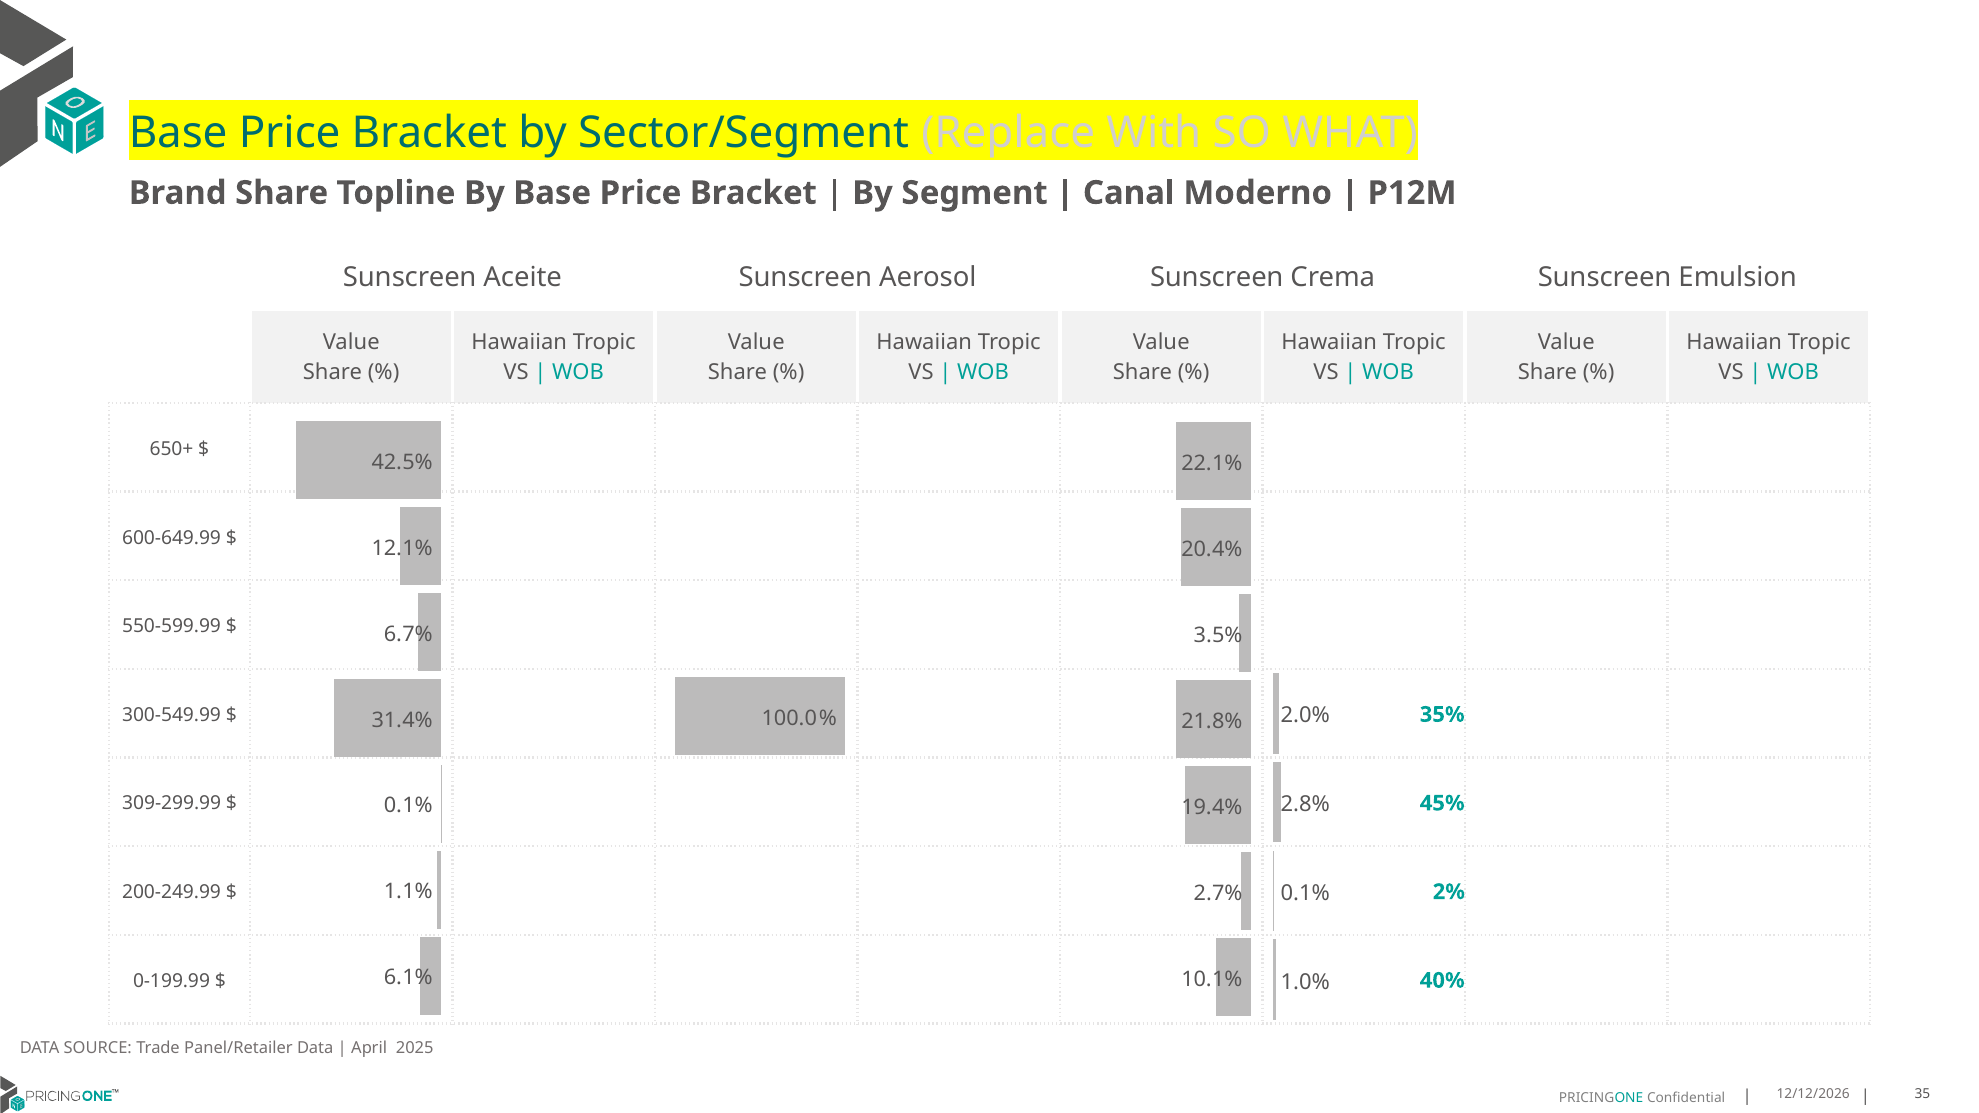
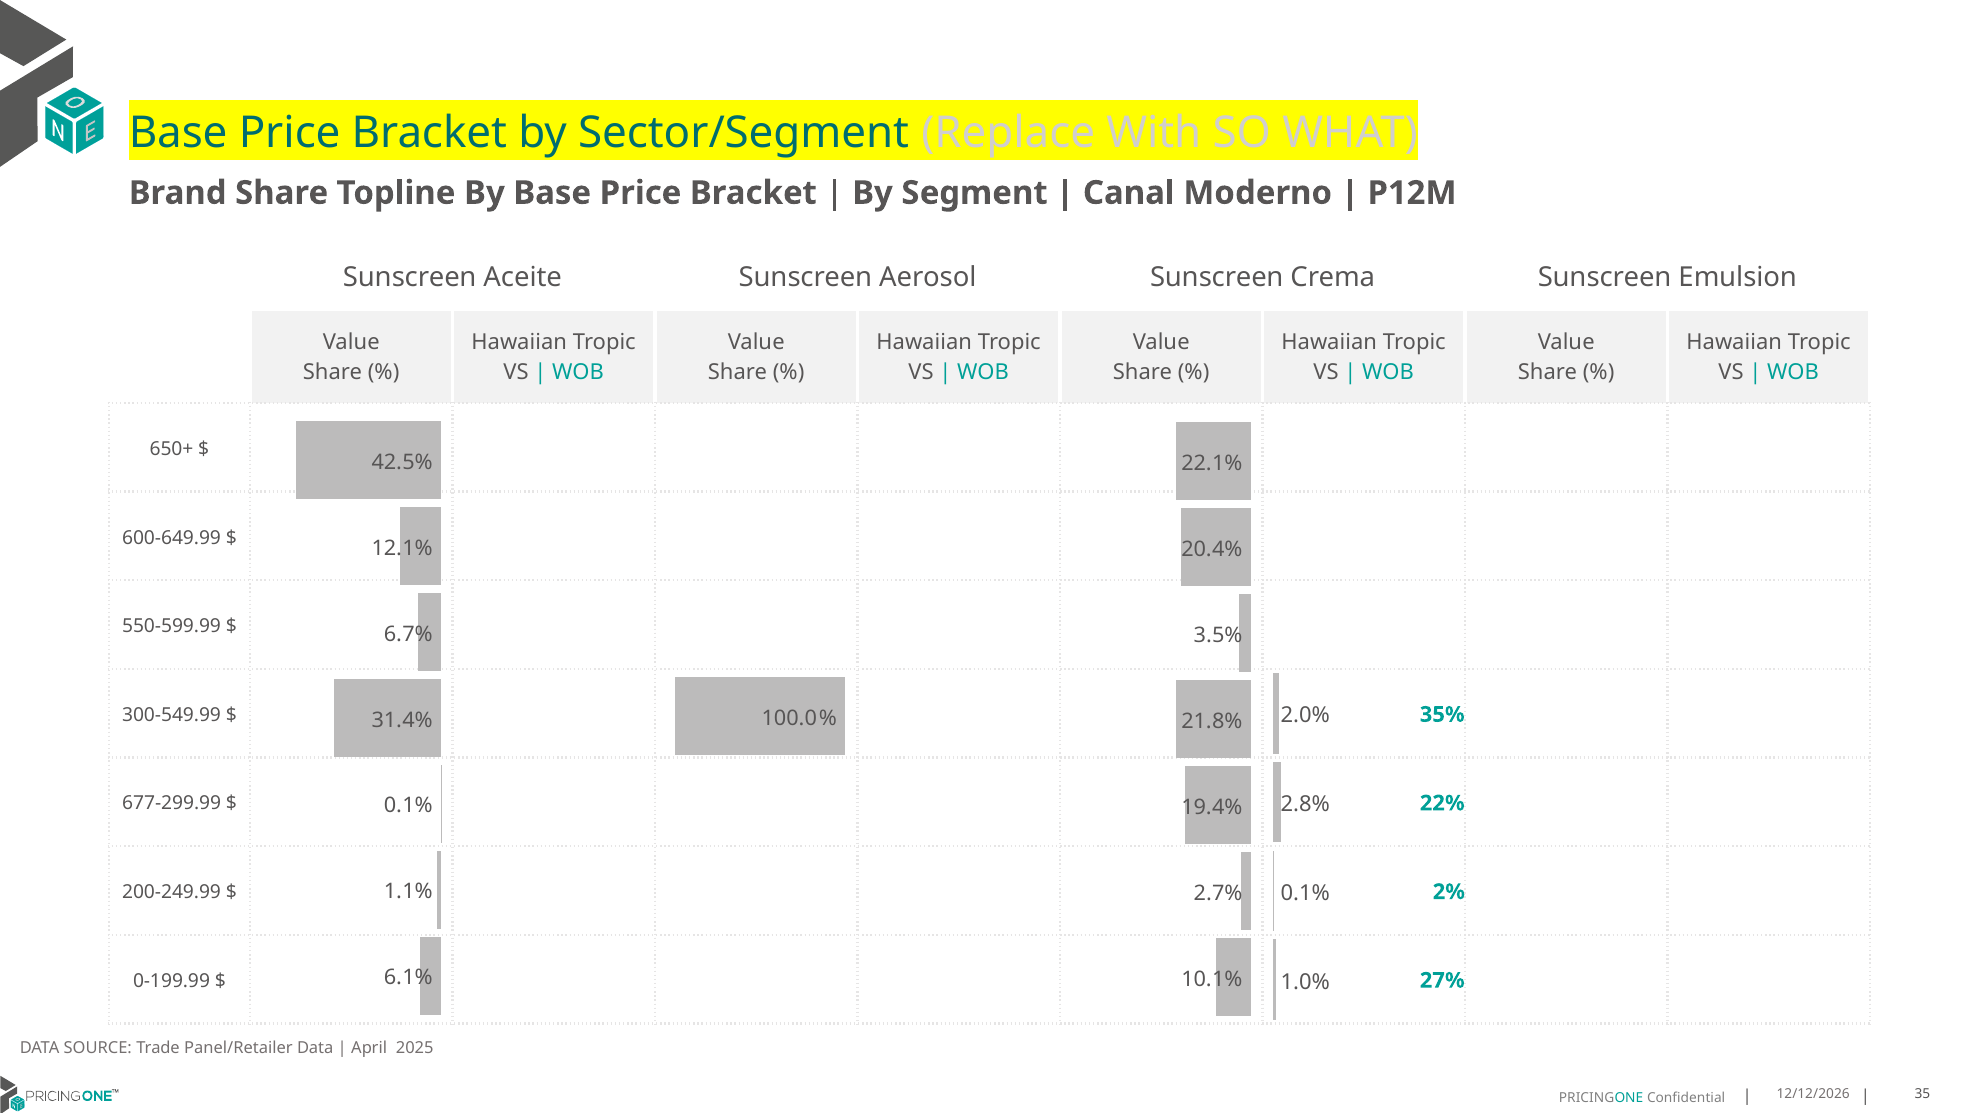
309-299.99: 309-299.99 -> 677-299.99 (172, 804)
45%: 45% -> 22% (1442, 803)
40%: 40% -> 27% (1442, 981)
